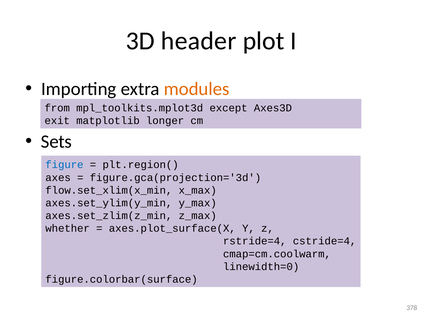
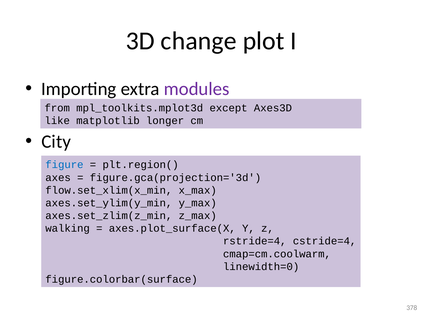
header: header -> change (199, 41)
modules colour: orange -> purple (197, 89)
exit: exit -> like (57, 121)
Sets: Sets -> City (56, 141)
whether: whether -> walking (68, 228)
